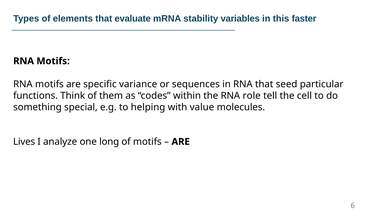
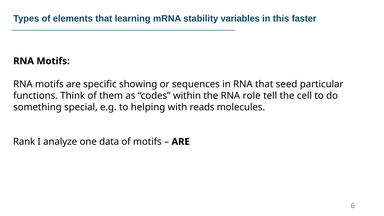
evaluate: evaluate -> learning (133, 19)
variance: variance -> showing (138, 84)
value: value -> reads (202, 107)
Lives: Lives -> Rank (24, 142)
long: long -> data (109, 142)
